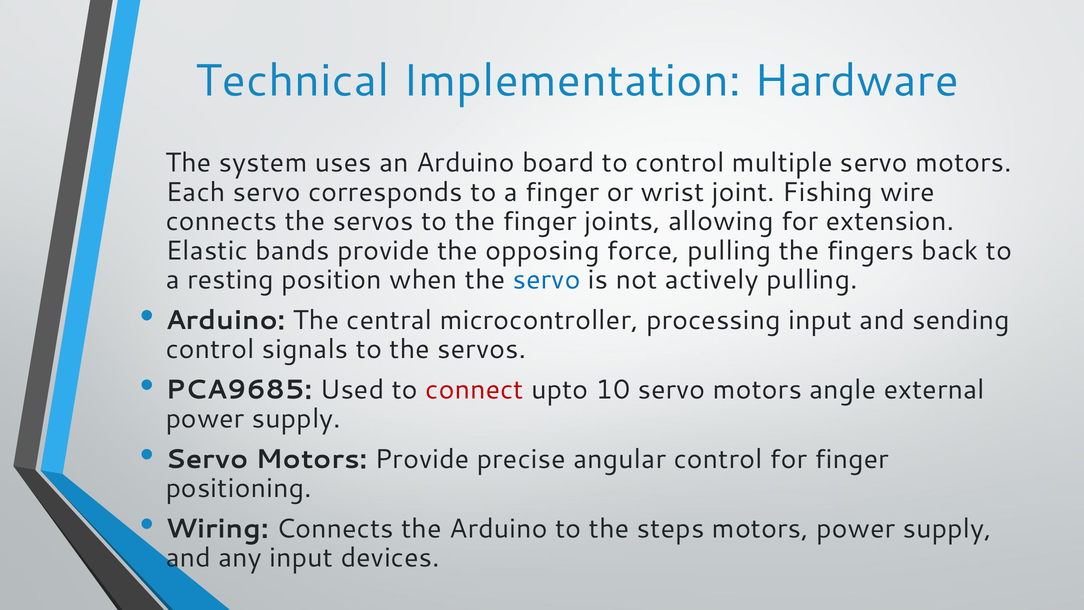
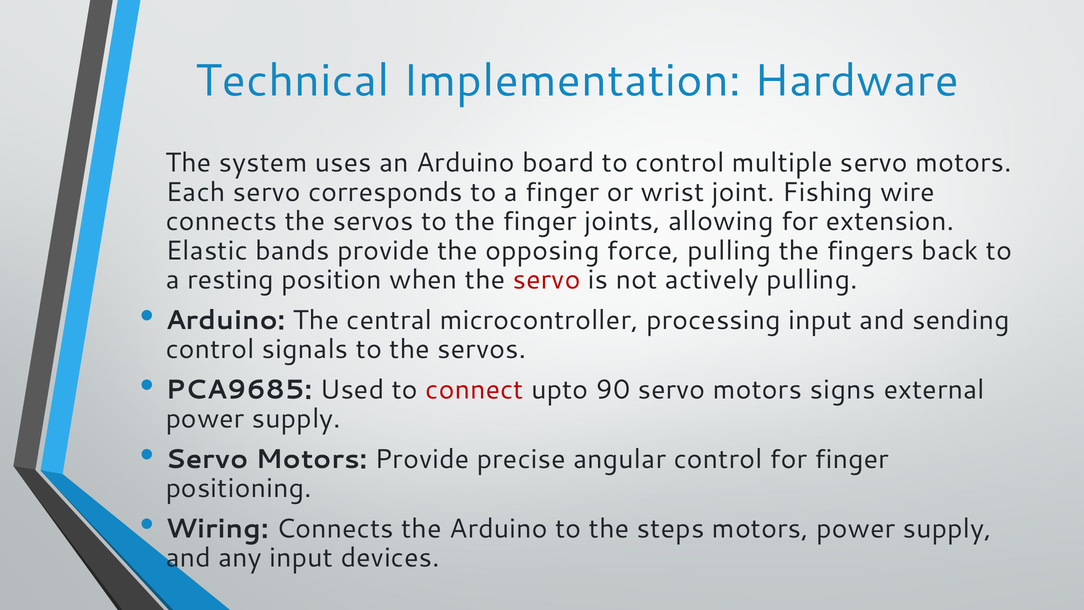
servo colour: blue -> red (547, 280)
10: 10 -> 90 (613, 389)
angle: angle -> signs (843, 389)
